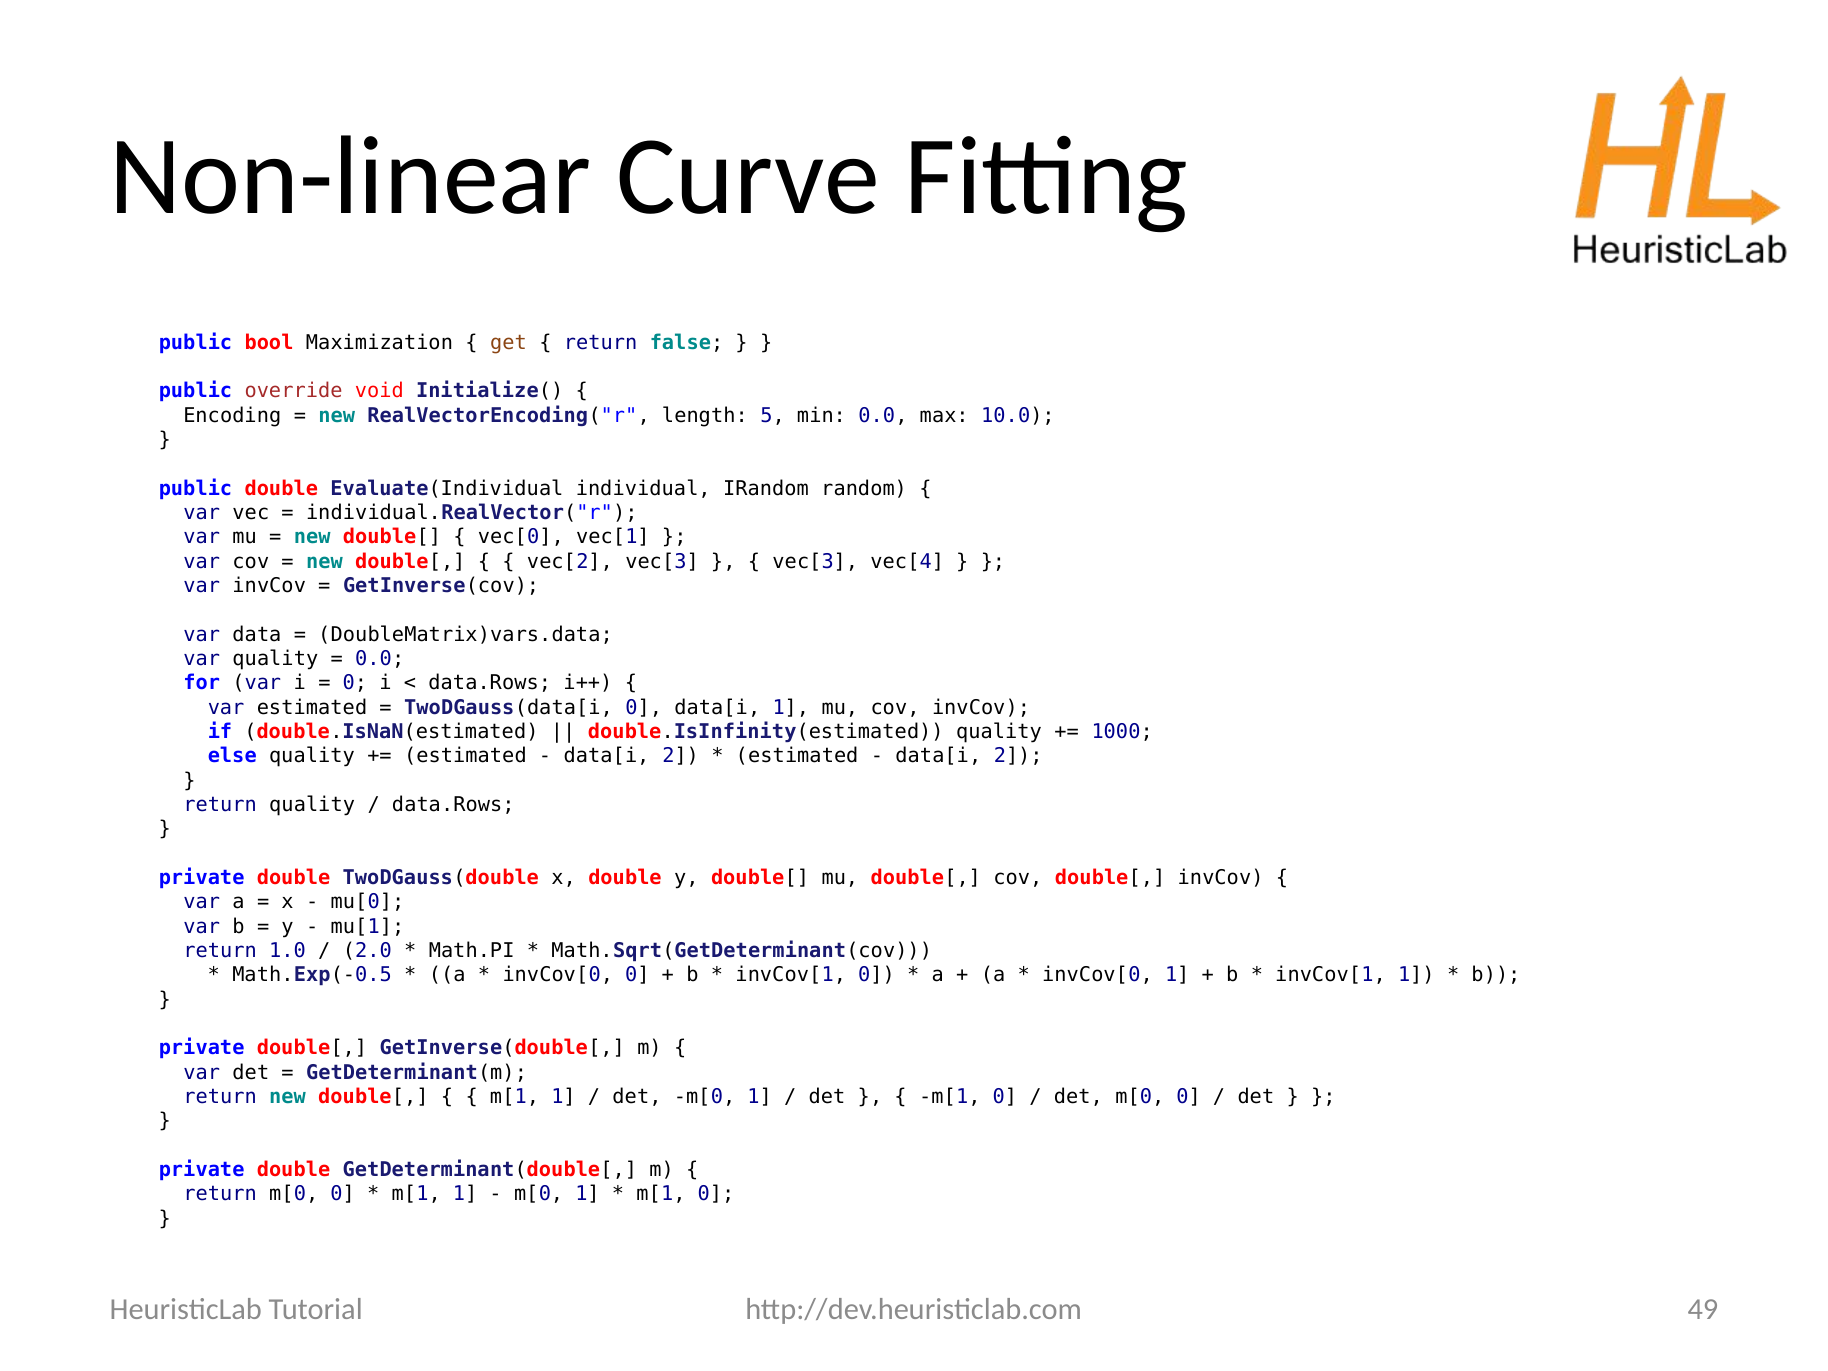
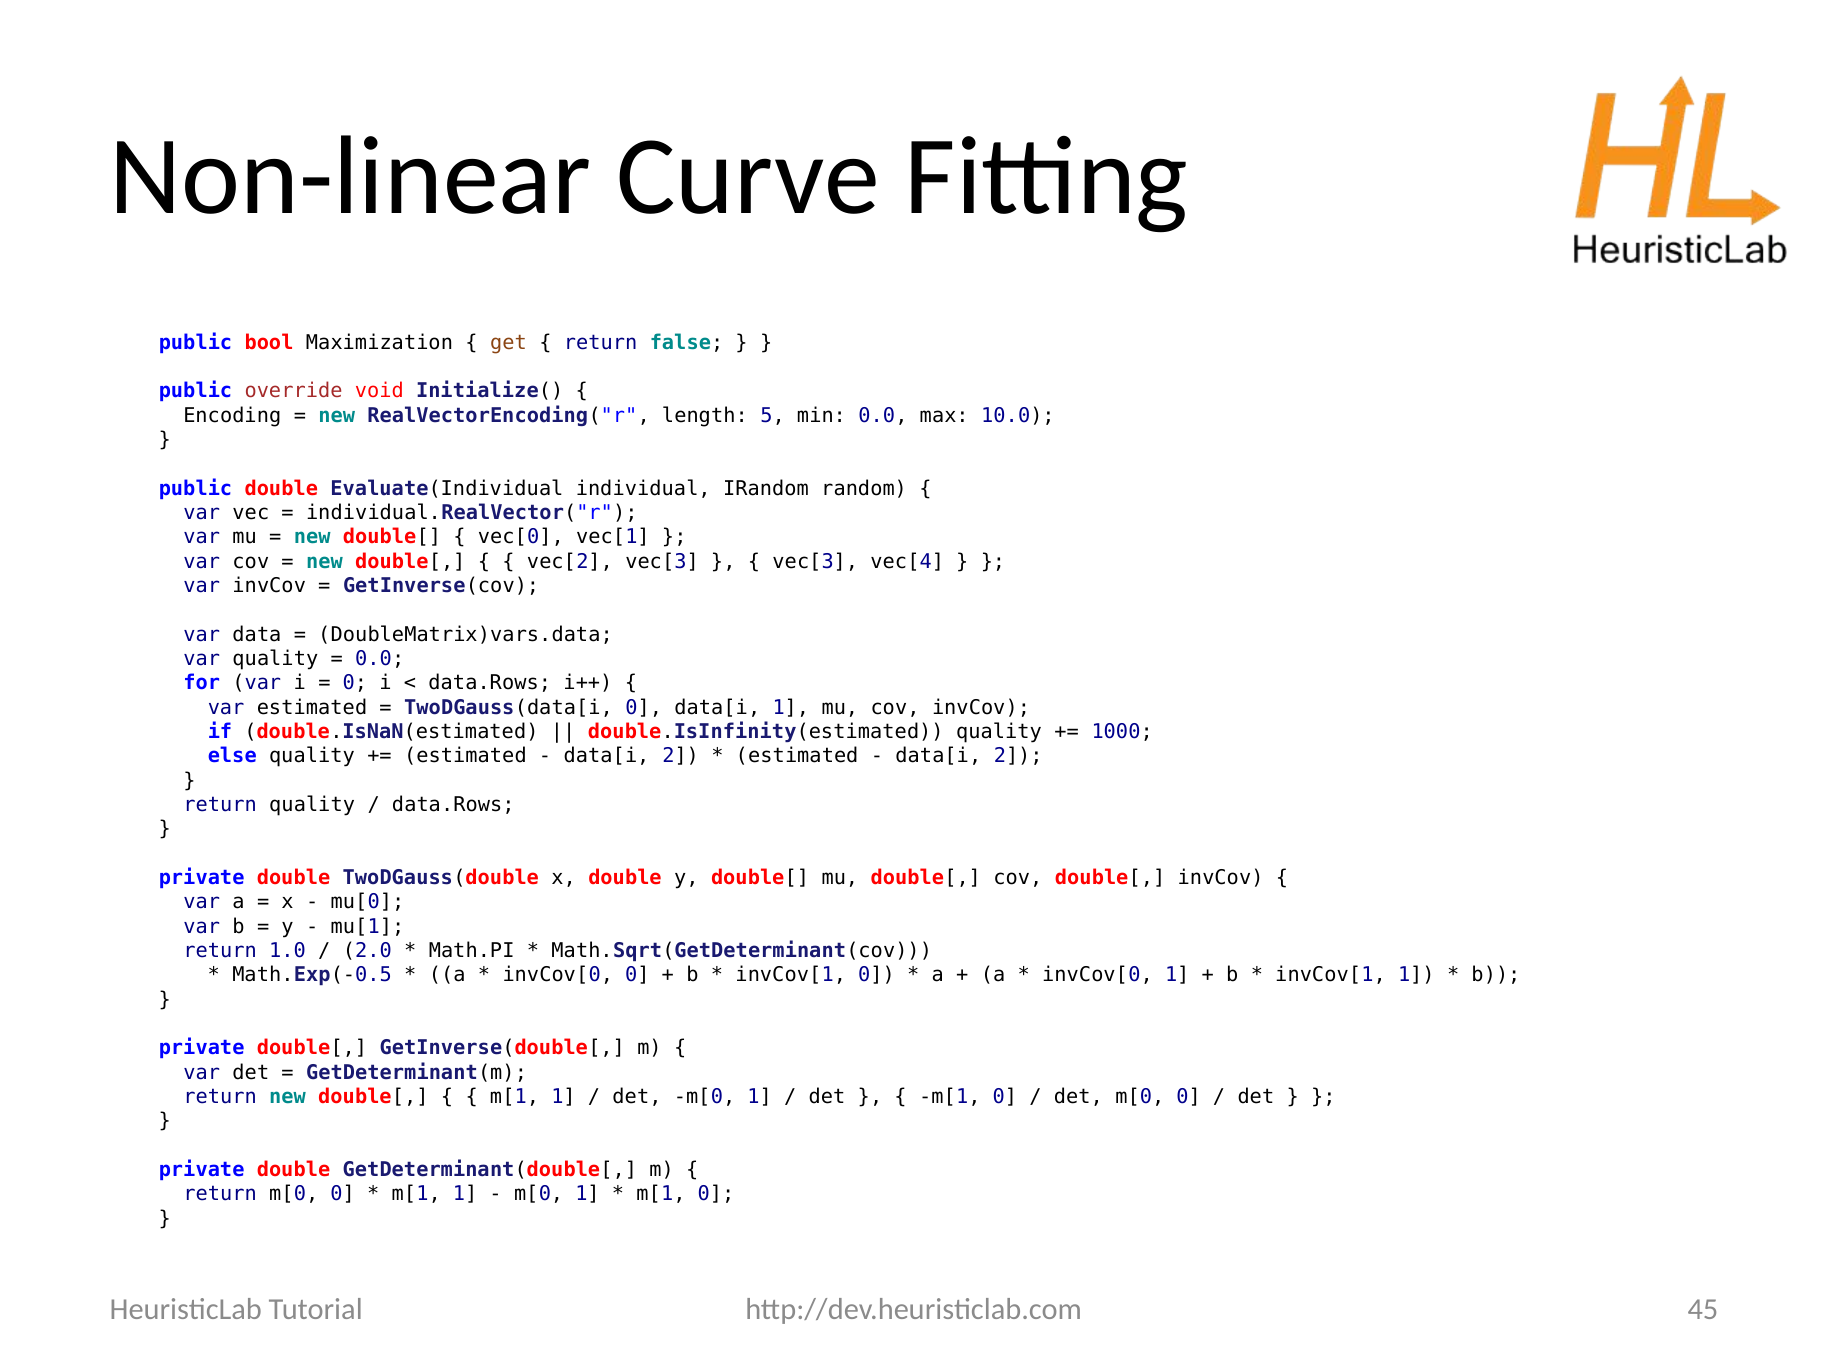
49: 49 -> 45 (1703, 1309)
